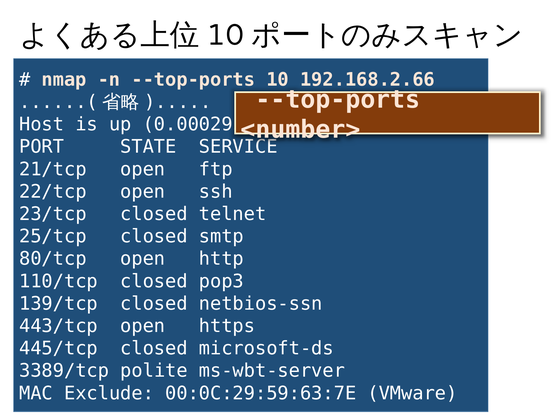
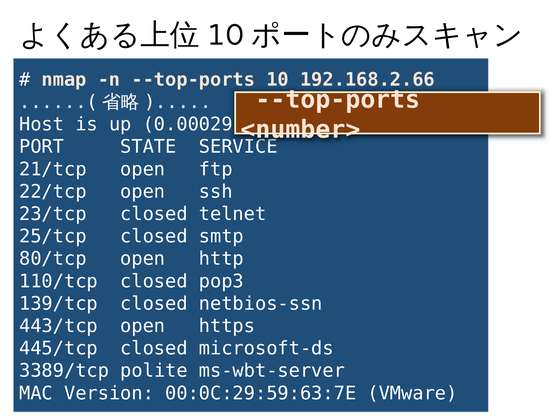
Exclude: Exclude -> Version (109, 393)
